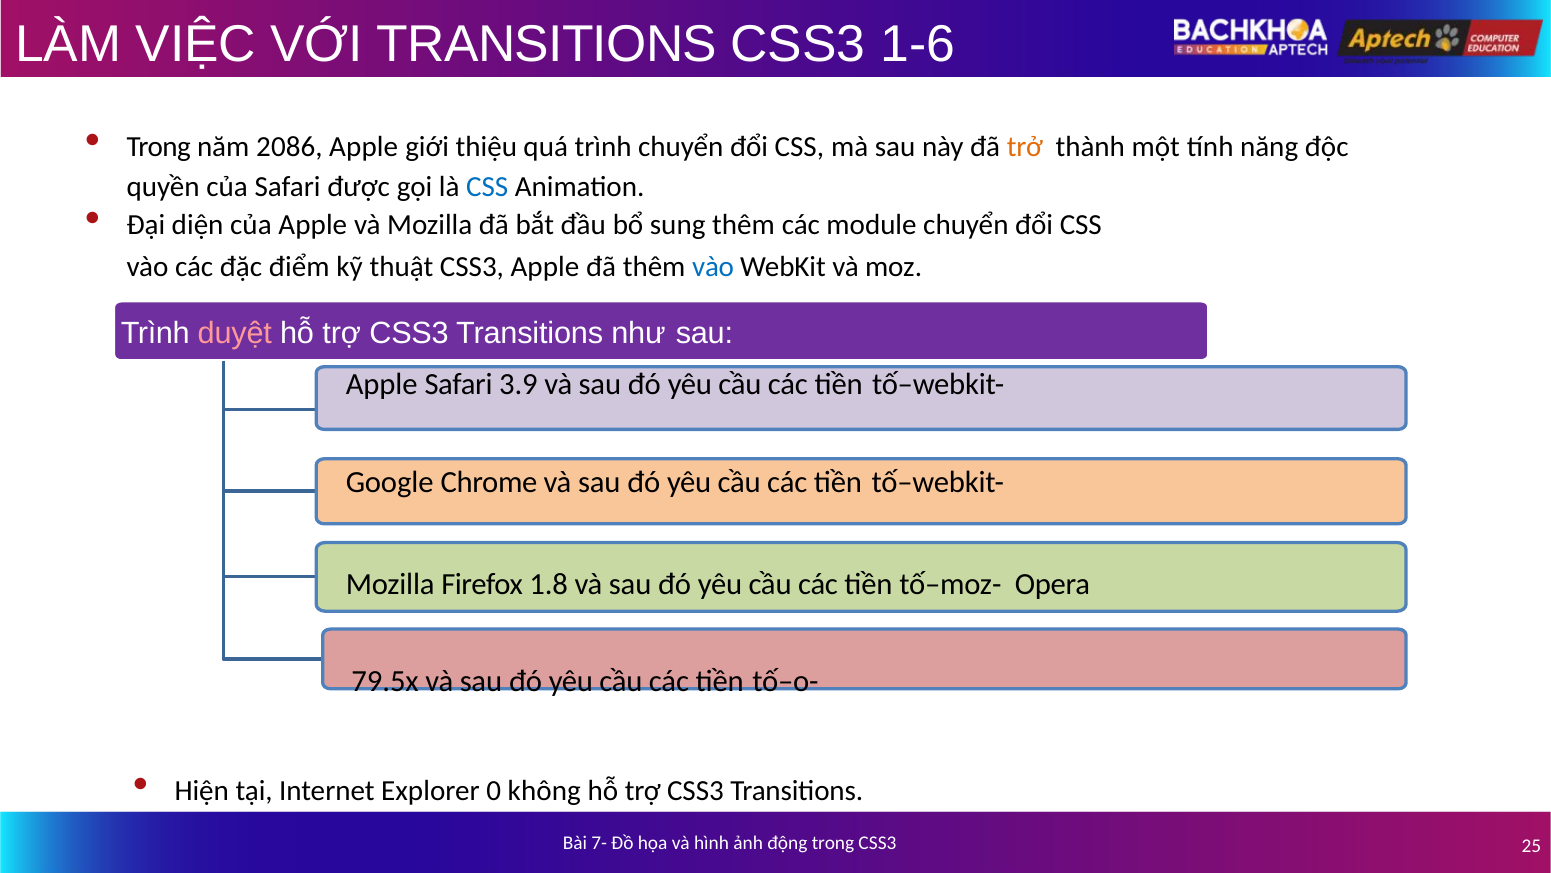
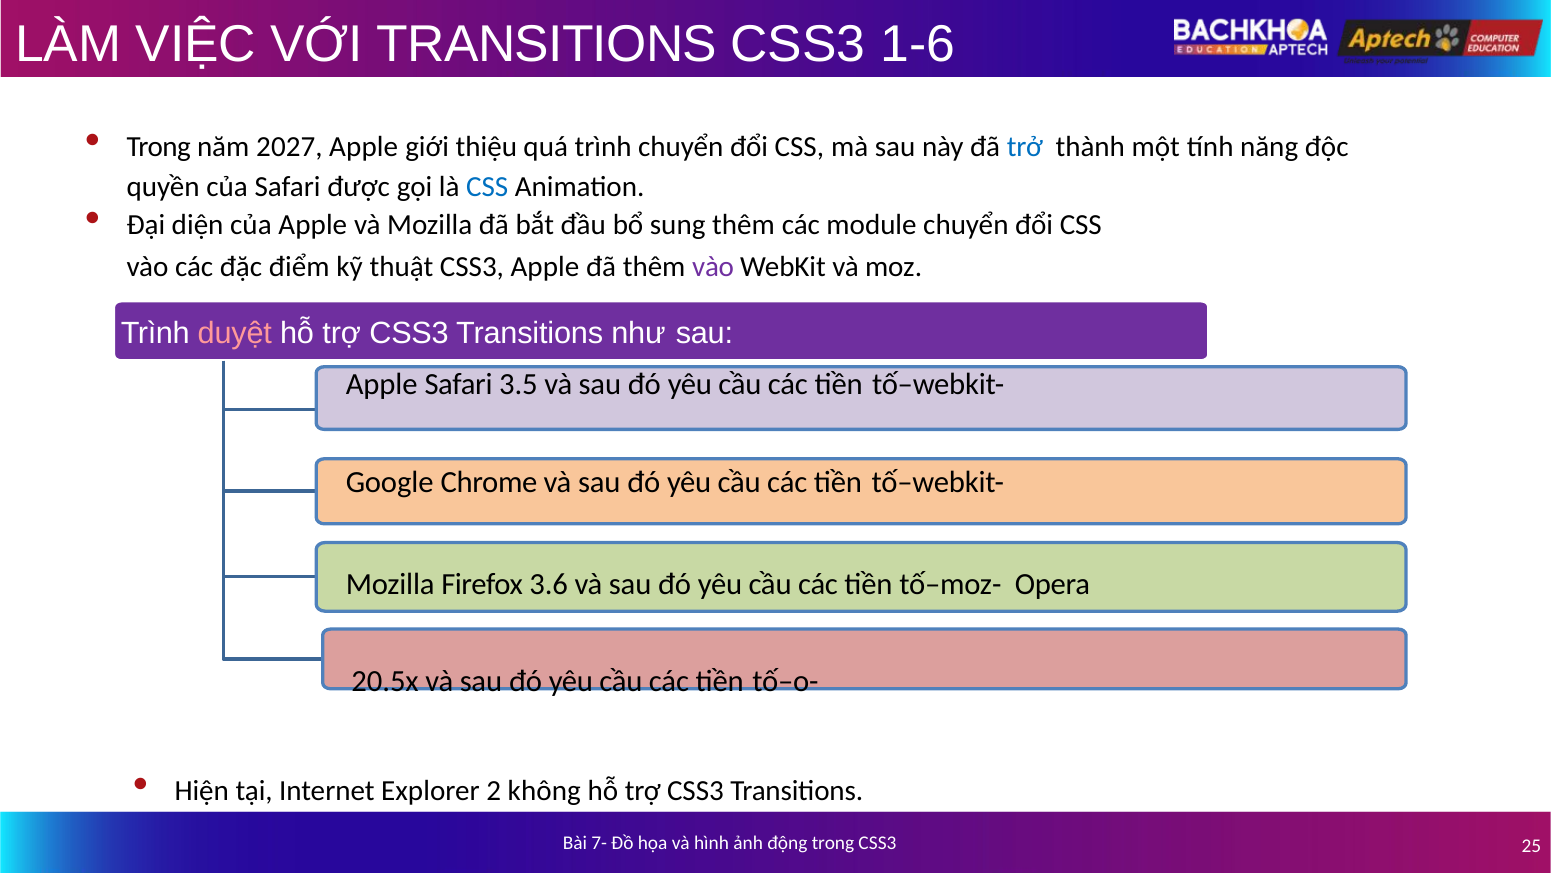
2086: 2086 -> 2027 (289, 147)
trở colour: orange -> blue (1025, 147)
vào colour: blue -> purple (713, 266)
3.9: 3.9 -> 3.5 (518, 384)
1.8: 1.8 -> 3.6 (549, 584)
79.5x: 79.5x -> 20.5x (385, 681)
0: 0 -> 2 (494, 791)
